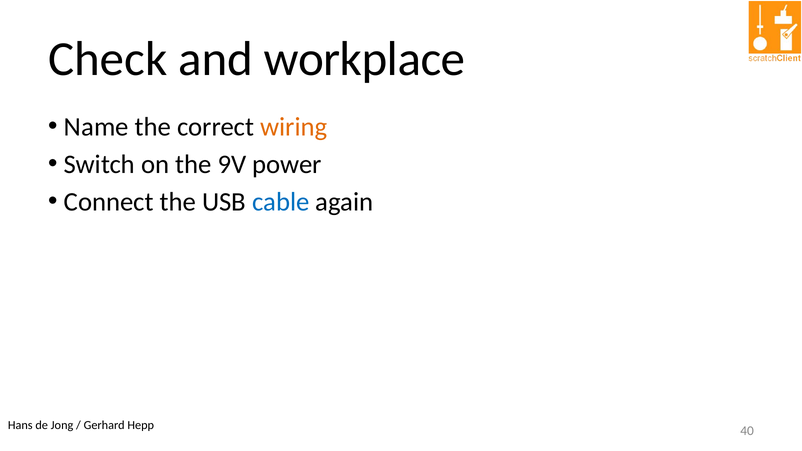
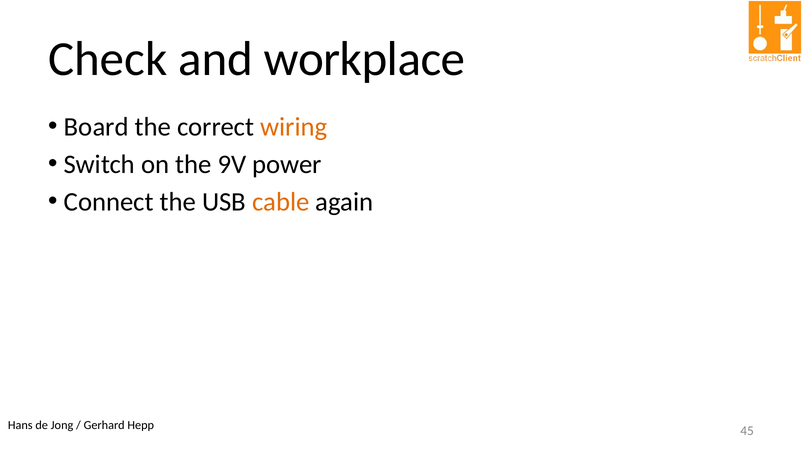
Name: Name -> Board (96, 127)
cable colour: blue -> orange (281, 202)
40: 40 -> 45 (747, 431)
